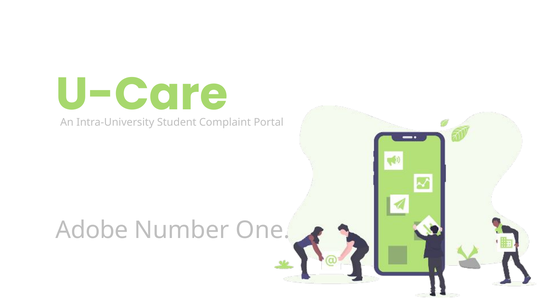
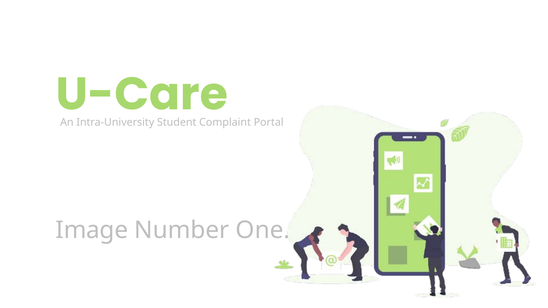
Adobe: Adobe -> Image (92, 230)
